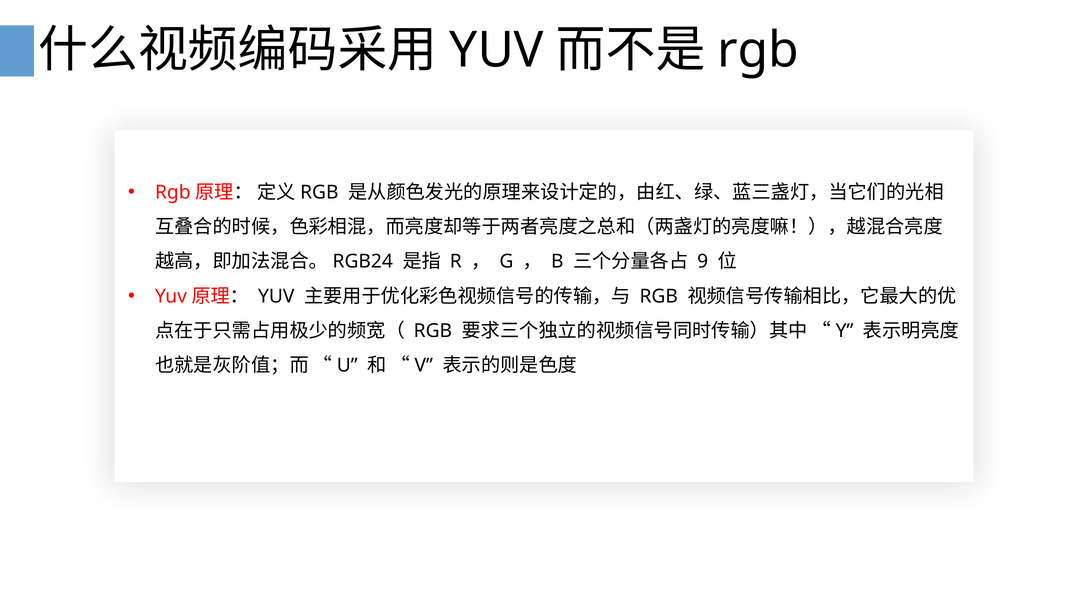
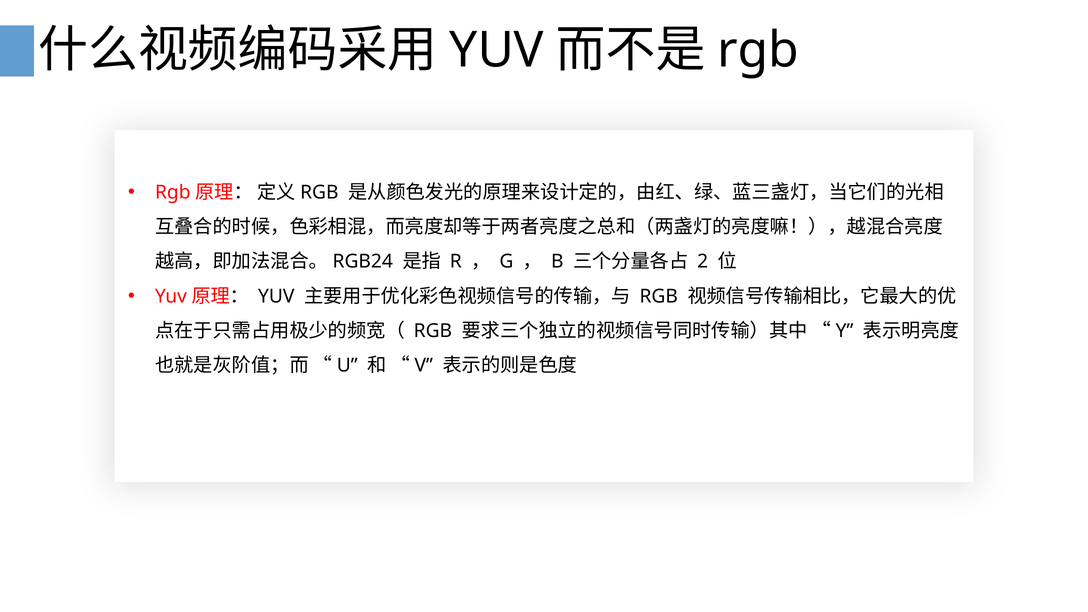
9: 9 -> 2 (703, 262)
